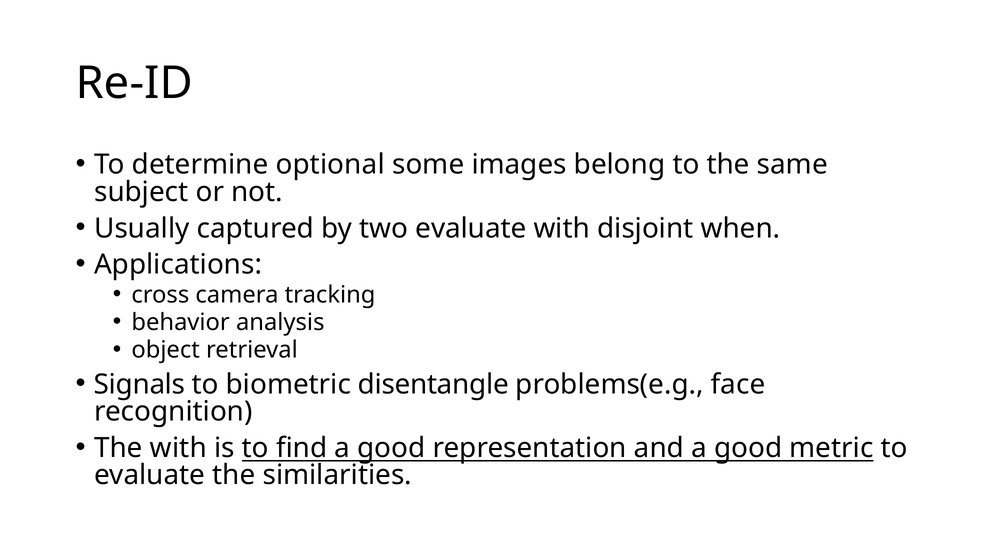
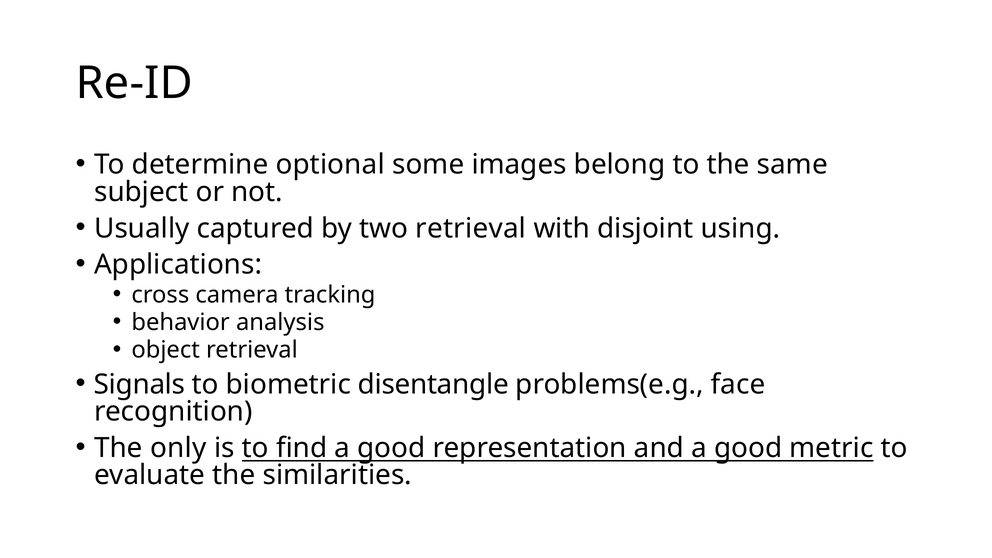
two evaluate: evaluate -> retrieval (471, 228)
when: when -> using (740, 228)
The with: with -> only (178, 448)
